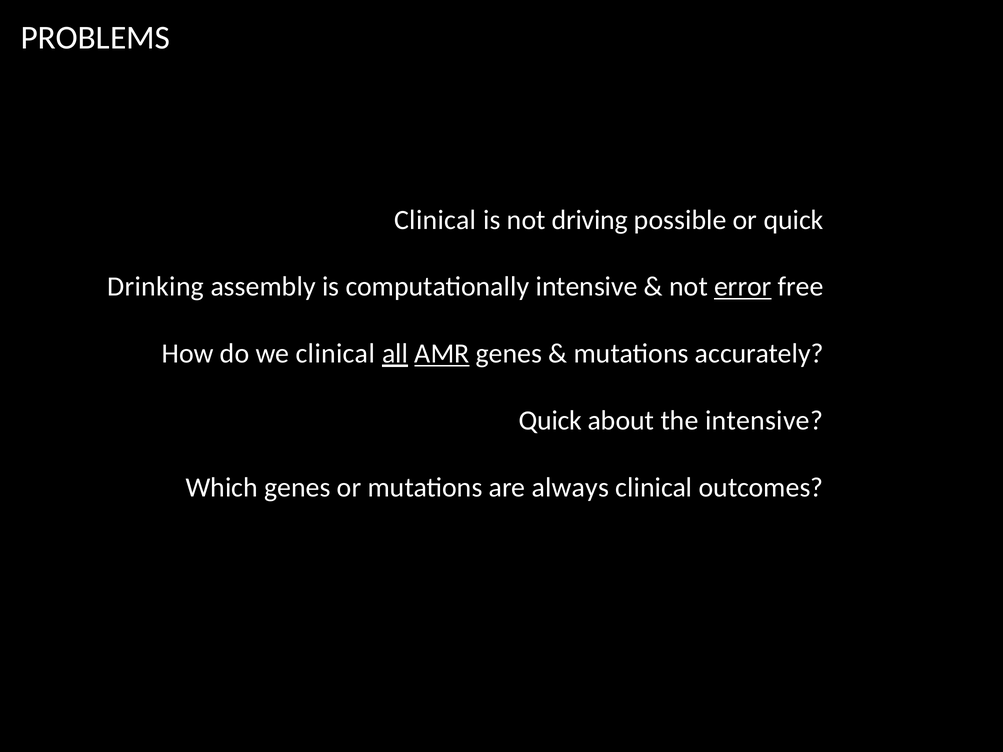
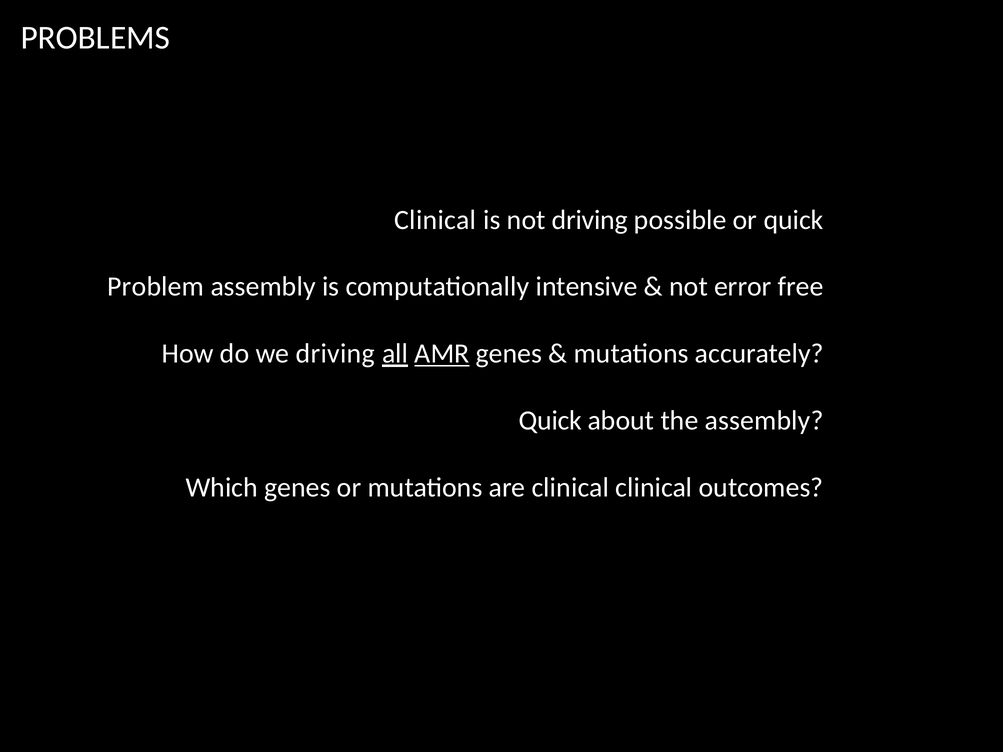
Drinking: Drinking -> Problem (156, 287)
error underline: present -> none (743, 287)
we clinical: clinical -> driving (335, 354)
the intensive: intensive -> assembly (764, 421)
are always: always -> clinical (570, 488)
